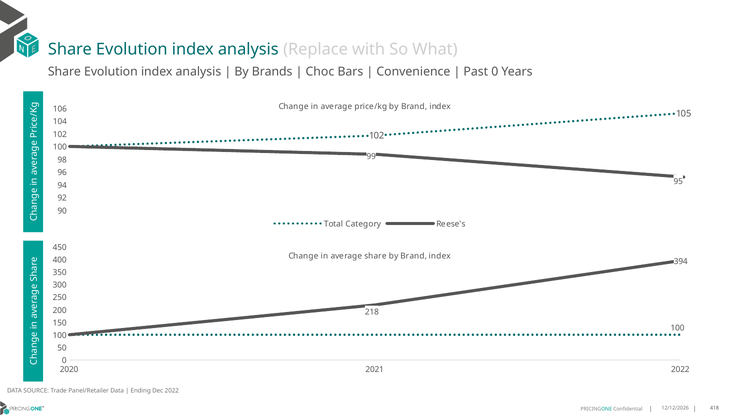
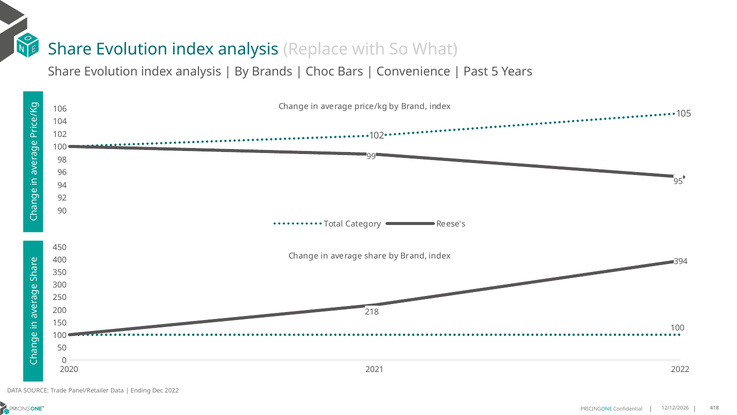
Past 0: 0 -> 5 (495, 72)
